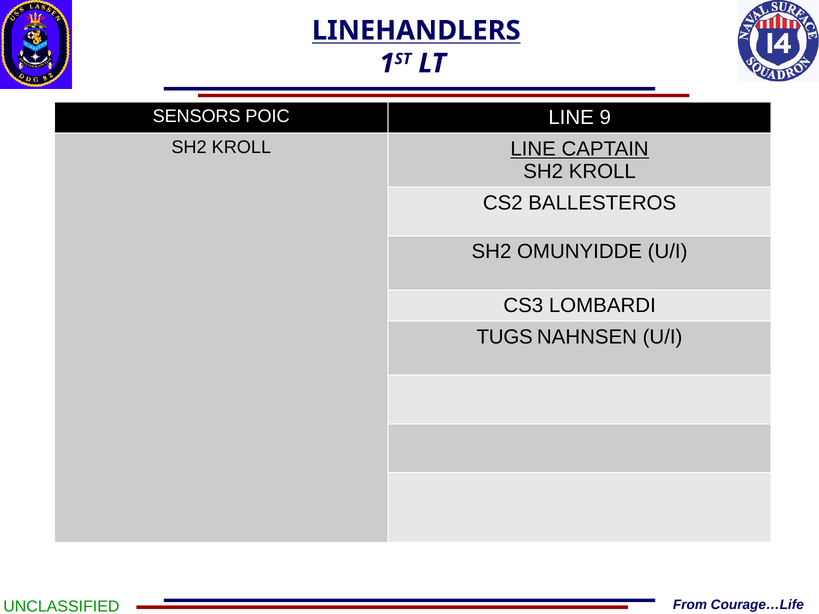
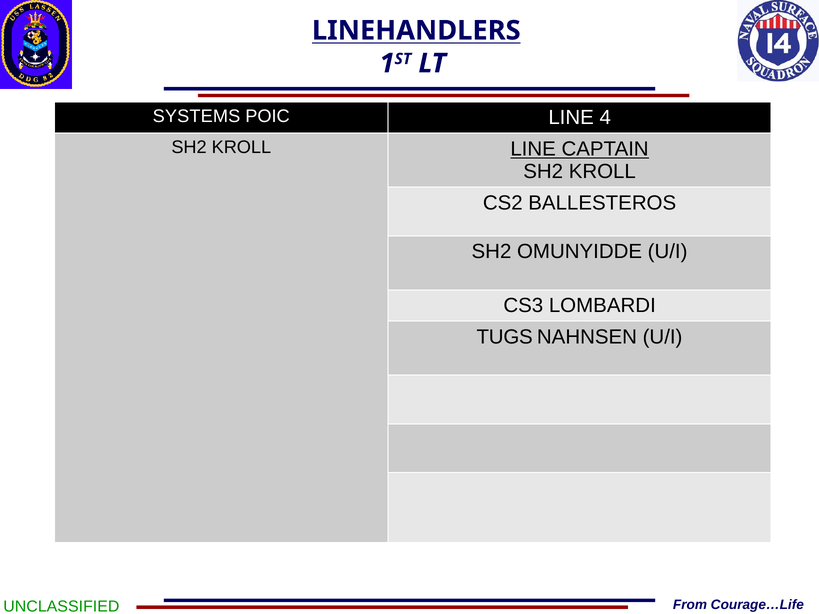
SENSORS: SENSORS -> SYSTEMS (196, 116)
9: 9 -> 4 (605, 118)
